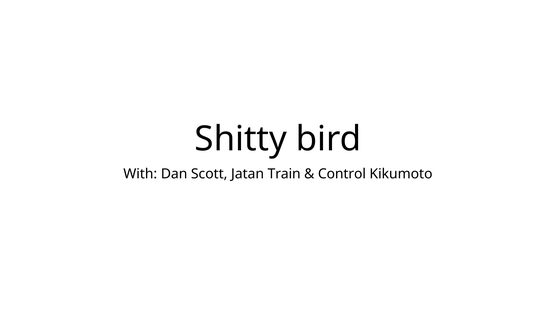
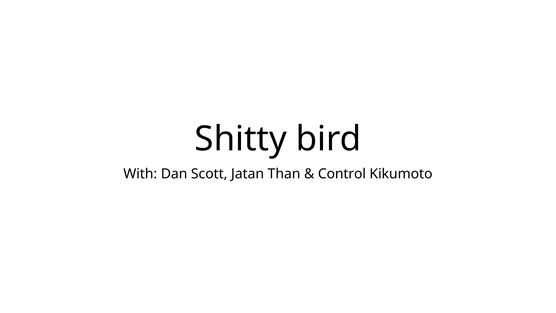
Train: Train -> Than (284, 174)
